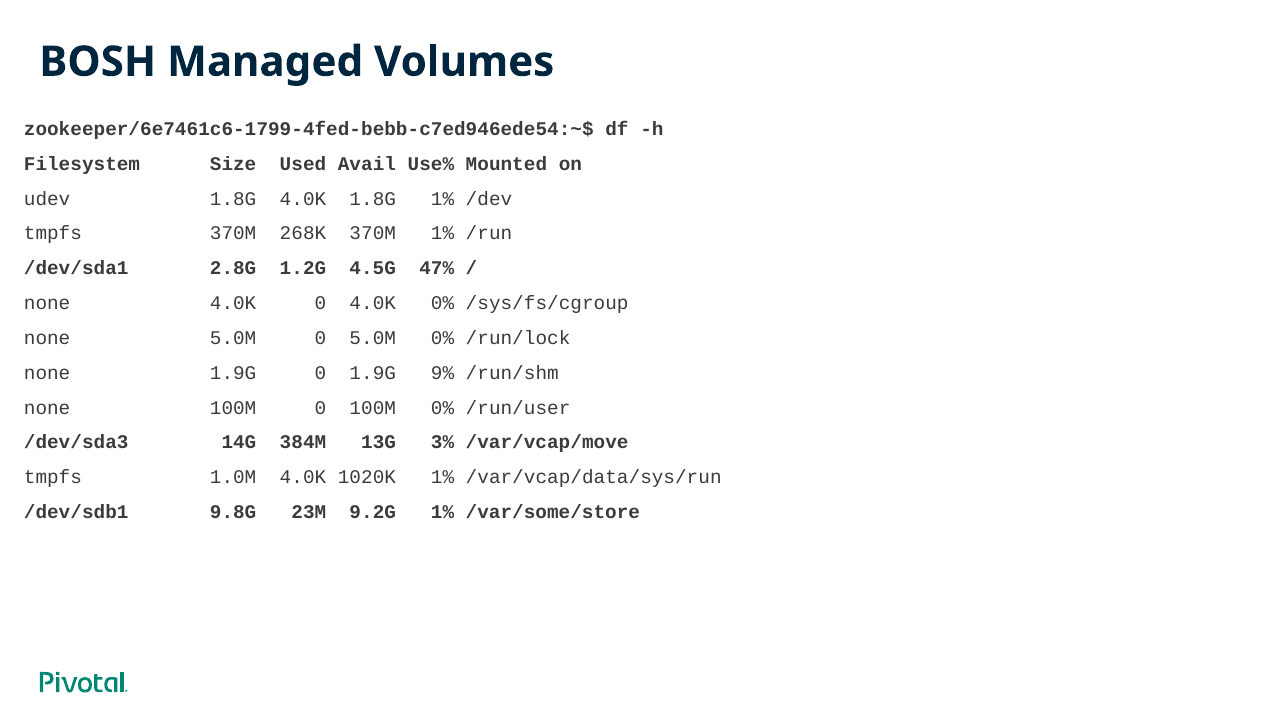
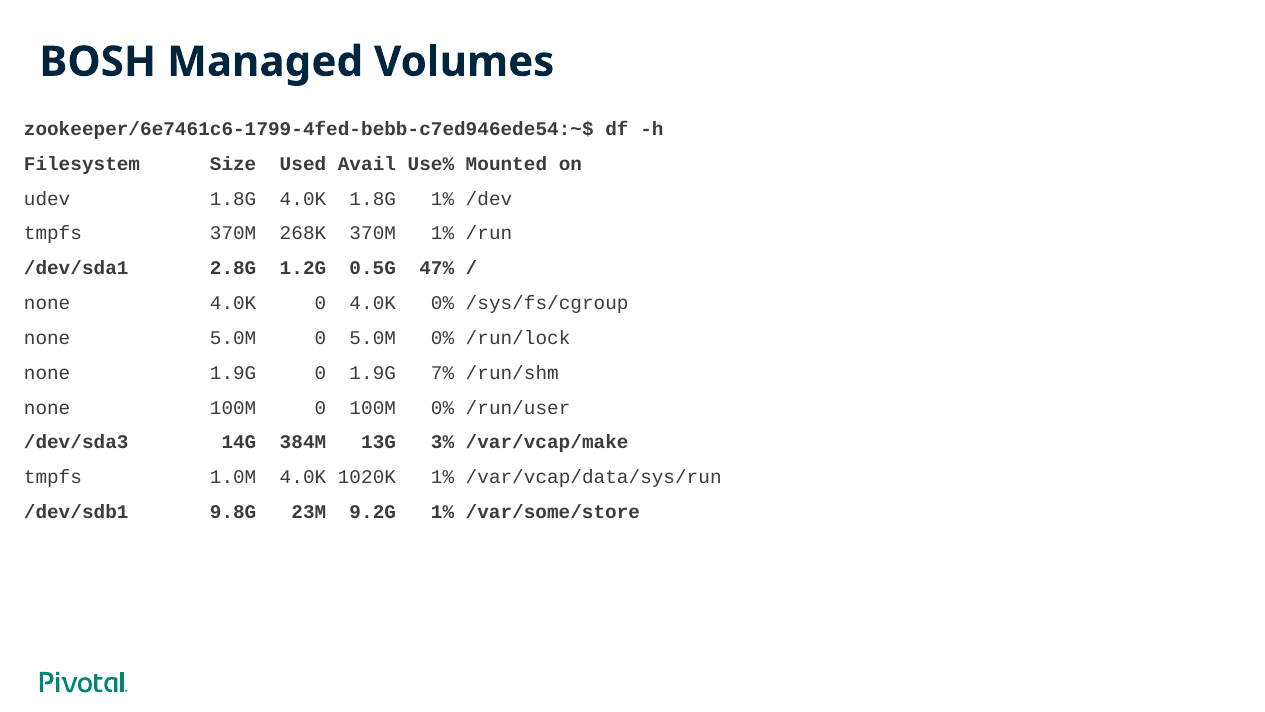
4.5G: 4.5G -> 0.5G (373, 268)
9%: 9% -> 7% (443, 373)
/var/vcap/move: /var/vcap/move -> /var/vcap/make (547, 442)
